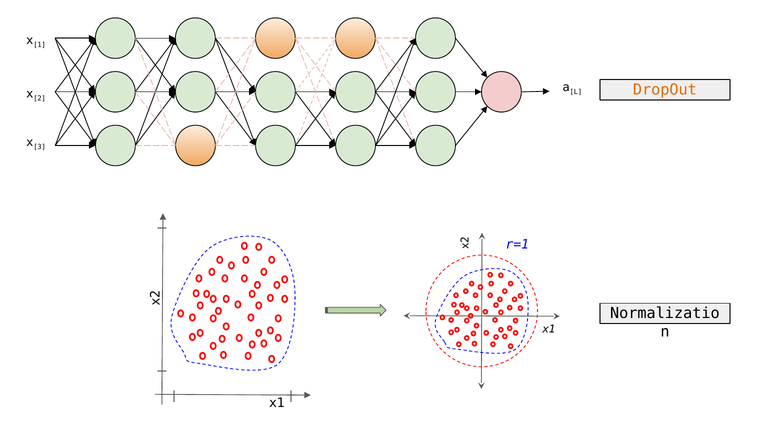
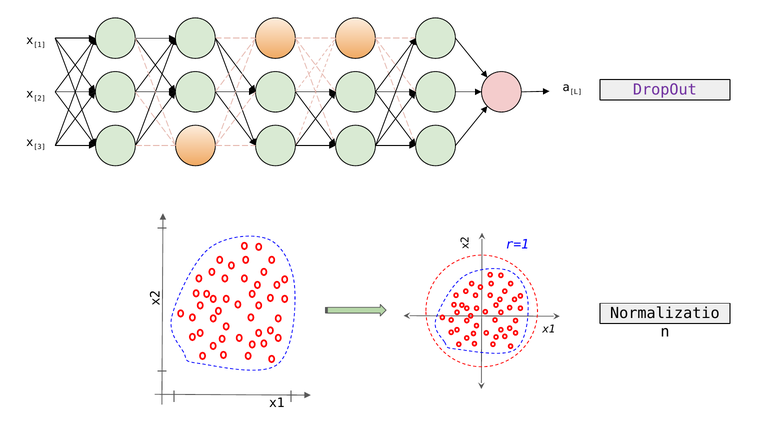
DropOut colour: orange -> purple (665, 90)
